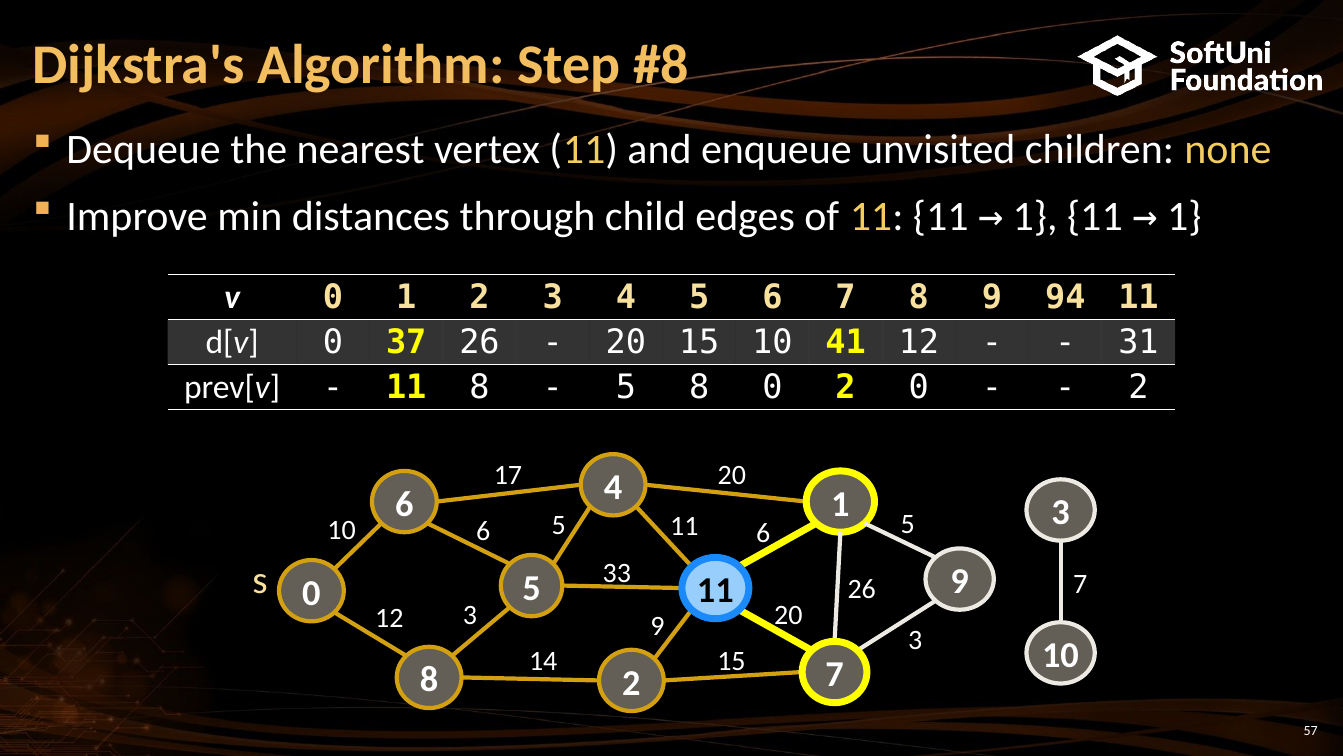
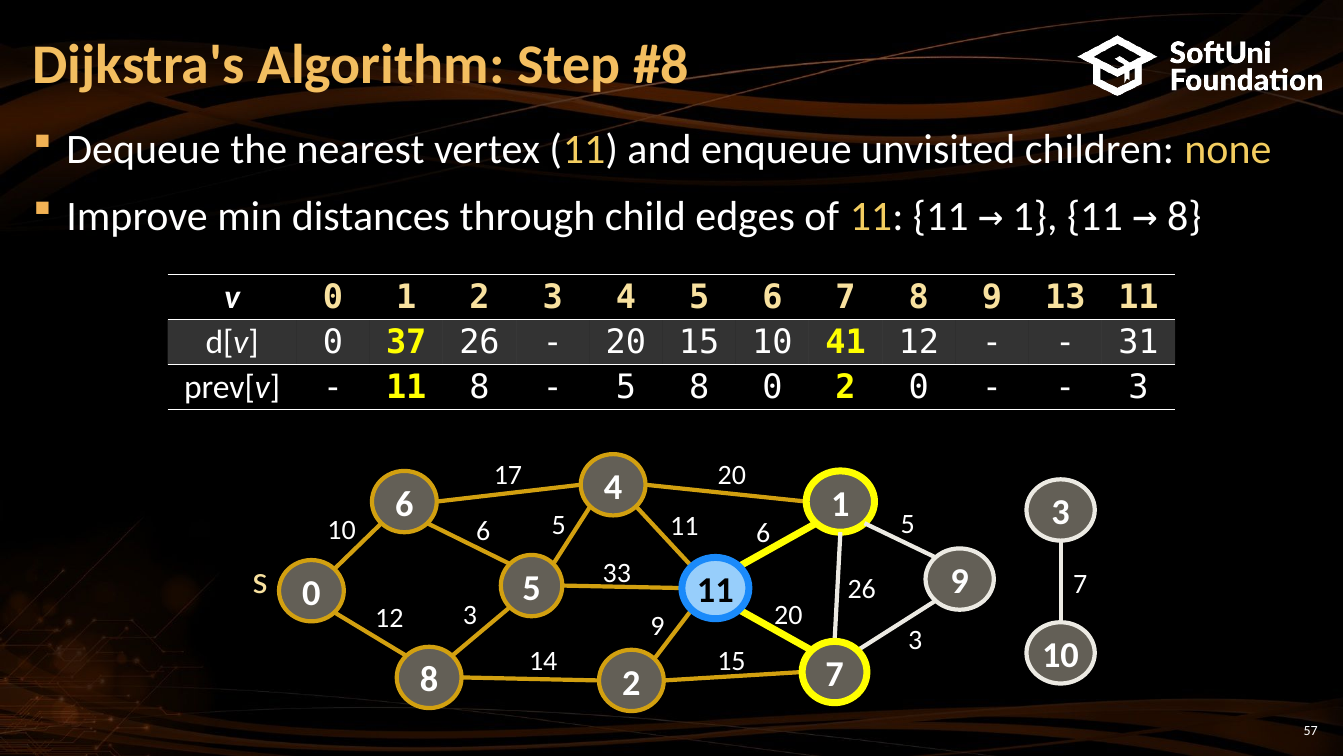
1: 1 -> 8 (1184, 217)
94: 94 -> 13 (1065, 297)
2: 2 -> 3 (1138, 387)
